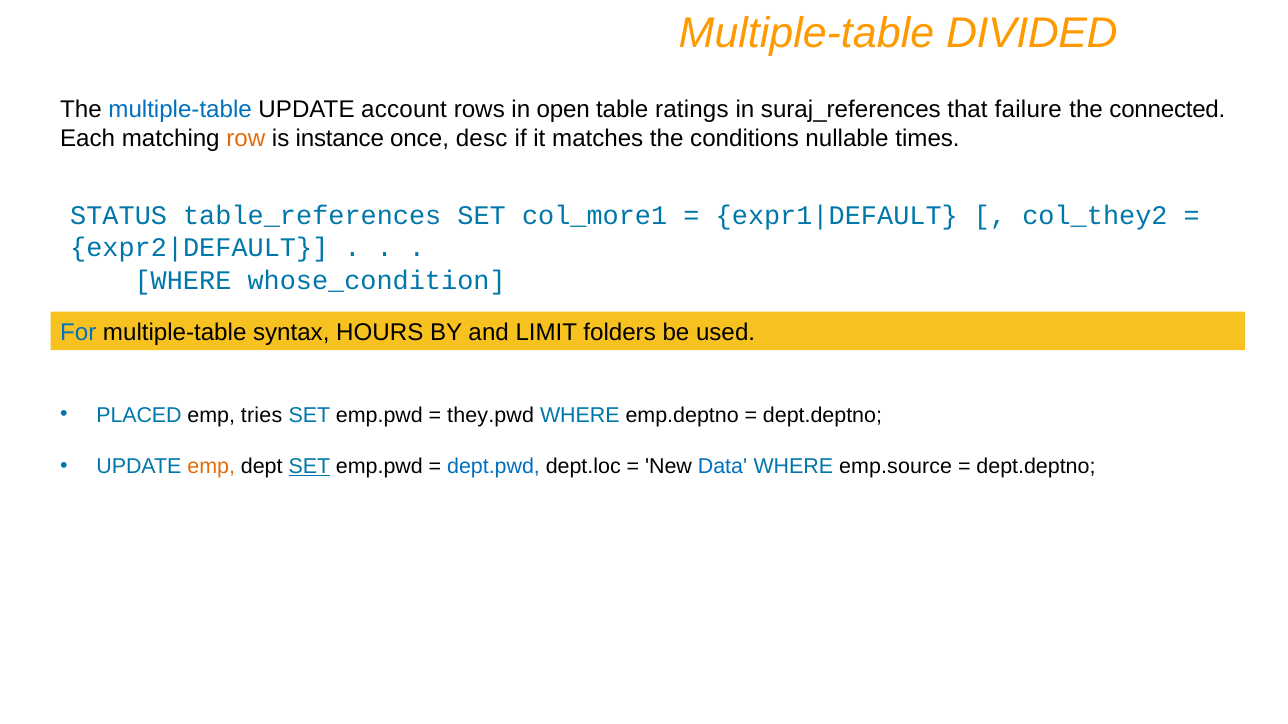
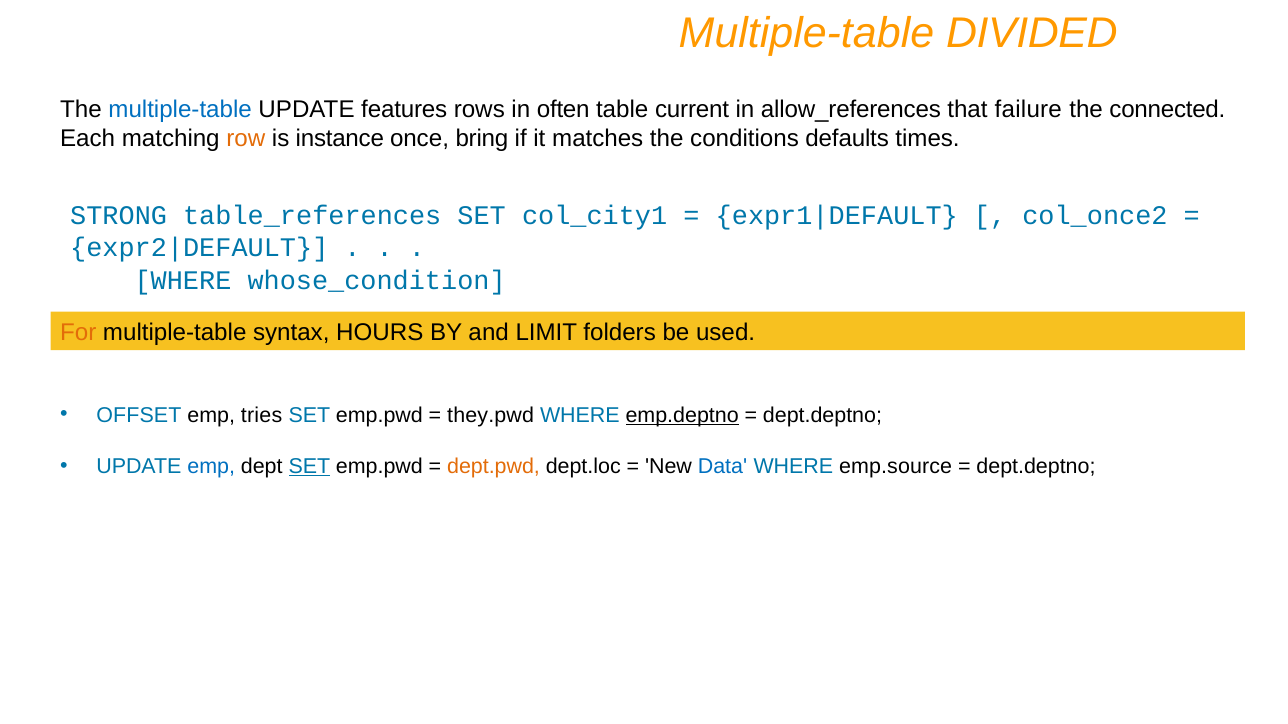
account: account -> features (404, 109)
open: open -> often (563, 109)
ratings: ratings -> current (692, 109)
suraj_references: suraj_references -> allow_references (851, 109)
desc: desc -> bring (482, 138)
nullable: nullable -> defaults (847, 138)
STATUS: STATUS -> STRONG (119, 216)
col_more1: col_more1 -> col_city1 (595, 216)
col_they2: col_they2 -> col_once2 (1095, 216)
For colour: blue -> orange (78, 333)
PLACED: PLACED -> OFFSET (139, 415)
emp.deptno underline: none -> present (682, 415)
emp colour: orange -> blue (211, 467)
dept.pwd colour: blue -> orange (494, 467)
